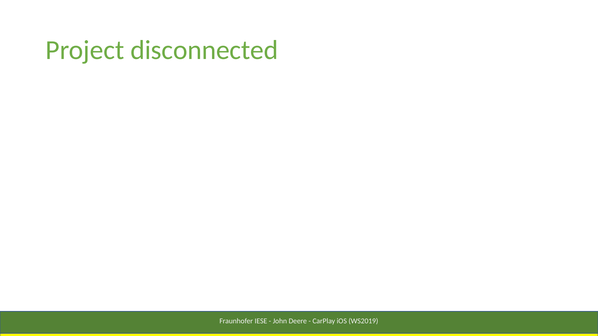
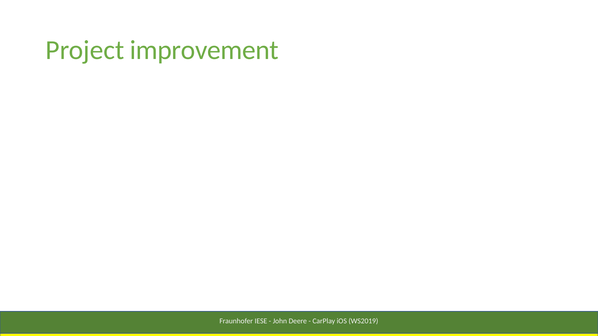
disconnected: disconnected -> improvement (204, 50)
